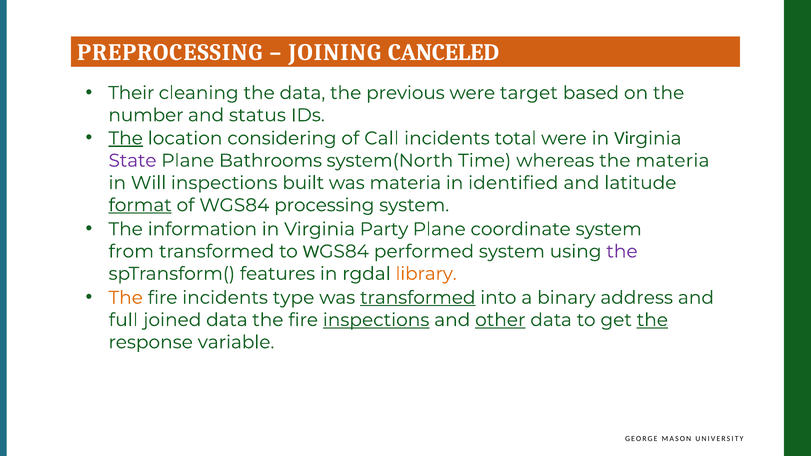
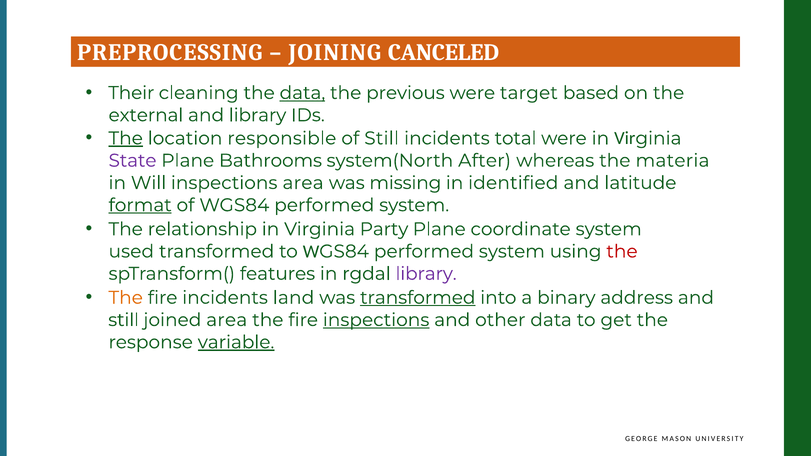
data underline: none -> present (302, 93)
number: number -> external (146, 115)
and status: status -> library (258, 115)
considering: considering -> responsible (282, 138)
of Call: Call -> Still (382, 138)
Time: Time -> After (485, 161)
inspections built: built -> area (303, 183)
was materia: materia -> missing (405, 183)
WGS84 processing: processing -> performed (324, 205)
information: information -> relationship (202, 229)
from: from -> used (131, 252)
the colour: purple -> red (622, 252)
library colour: orange -> purple (426, 274)
type: type -> land (294, 298)
full: full -> still (124, 320)
joined data: data -> area (227, 320)
other underline: present -> none (500, 320)
the underline: present -> none (652, 320)
variable underline: none -> present (236, 342)
